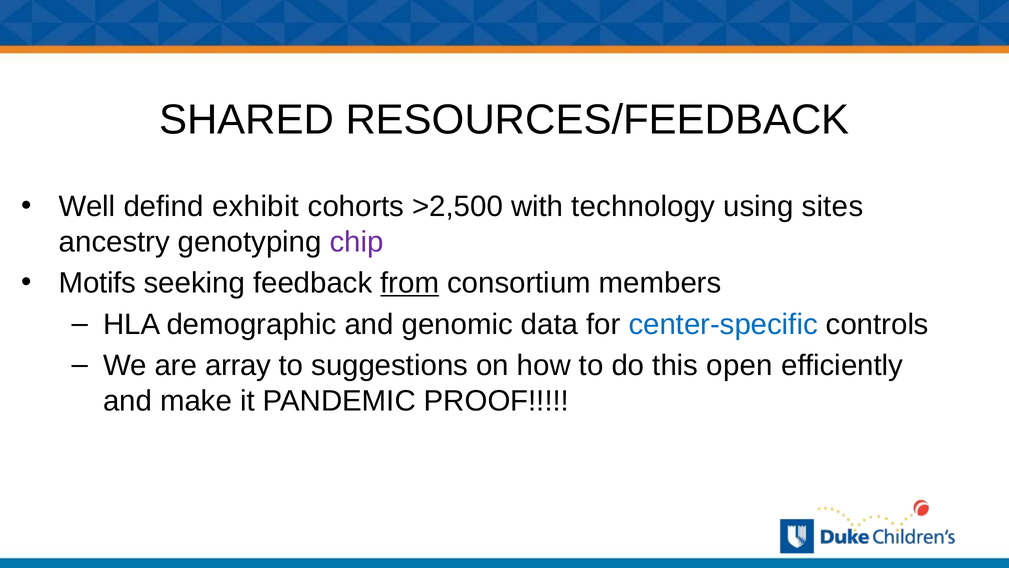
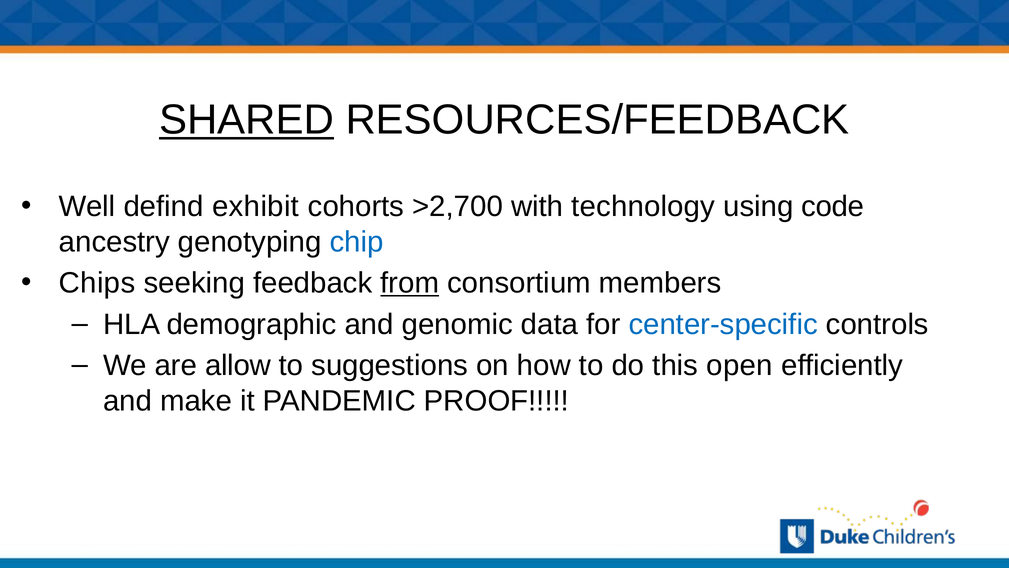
SHARED underline: none -> present (247, 120)
>2,500: >2,500 -> >2,700 (458, 206)
sites: sites -> code (833, 206)
chip colour: purple -> blue (357, 242)
Motifs: Motifs -> Chips (97, 283)
array: array -> allow (238, 365)
